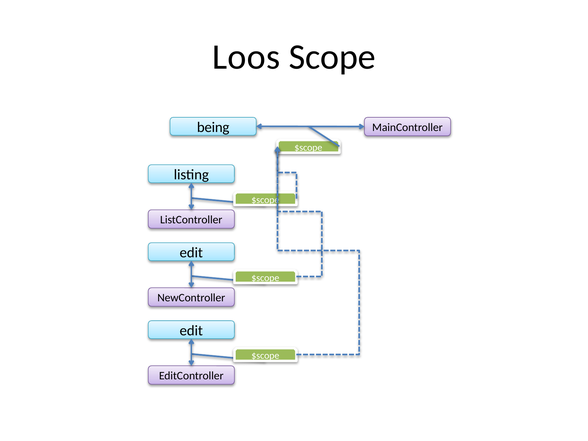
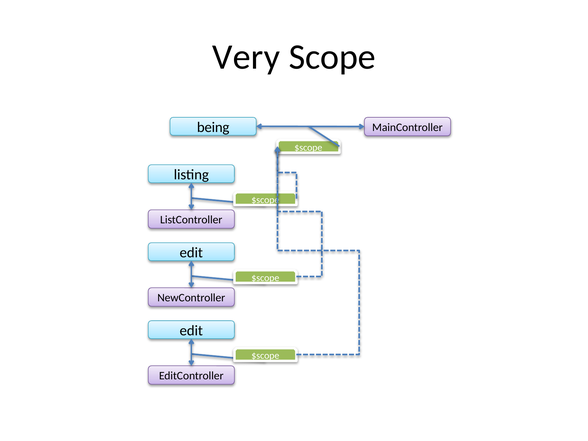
Loos: Loos -> Very (246, 57)
